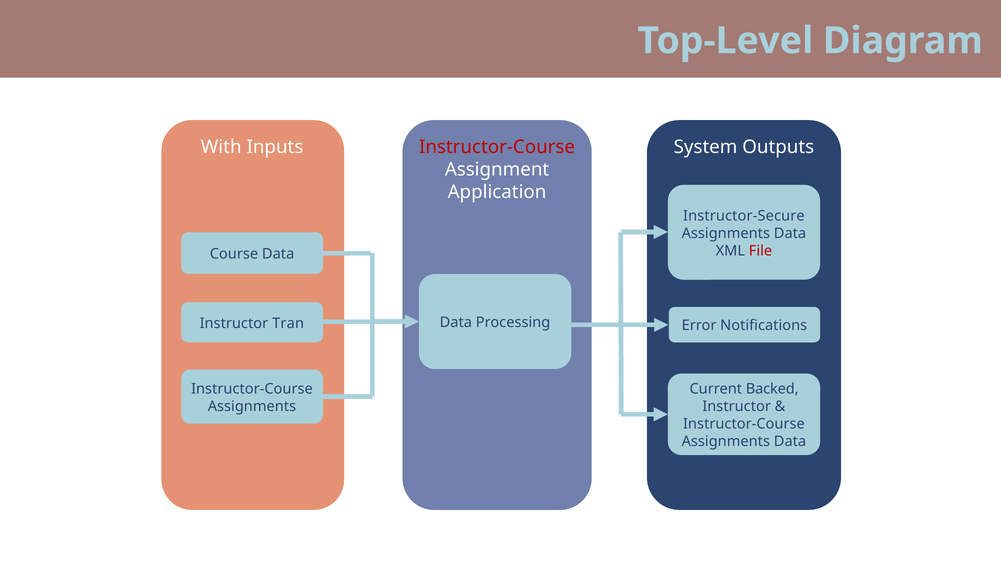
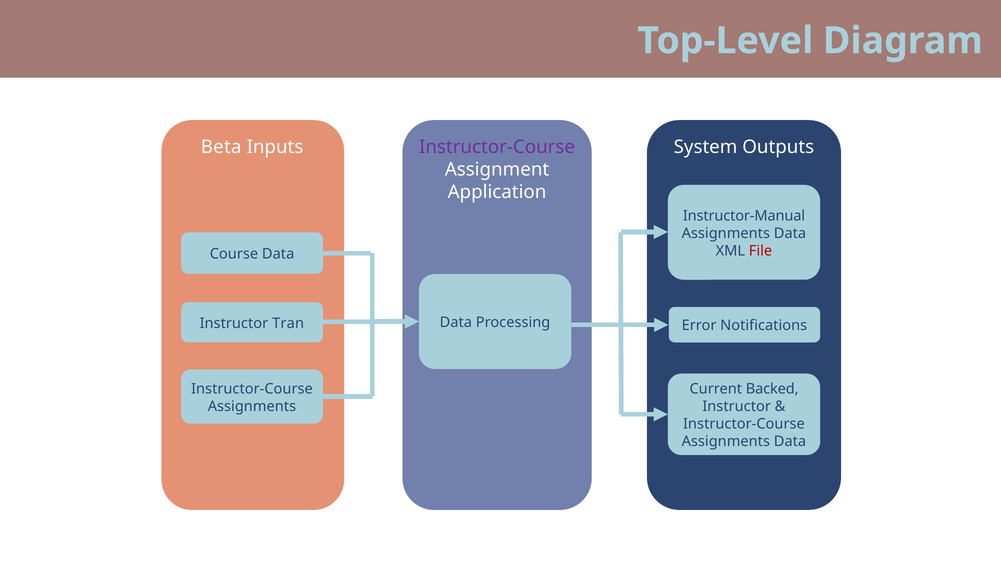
With: With -> Beta (221, 147)
Instructor-Course colour: red -> purple (497, 147)
Instructor-Secure: Instructor-Secure -> Instructor-Manual (744, 216)
